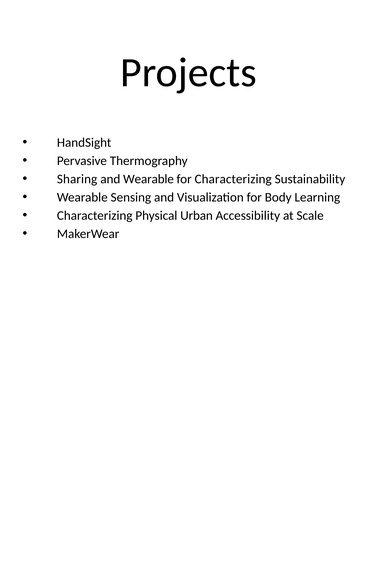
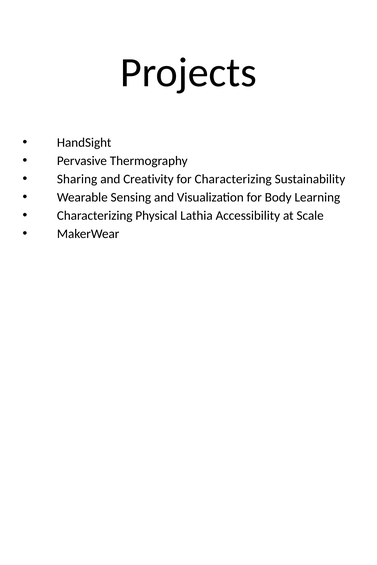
and Wearable: Wearable -> Creativity (148, 179)
Urban: Urban -> Lathia (196, 216)
